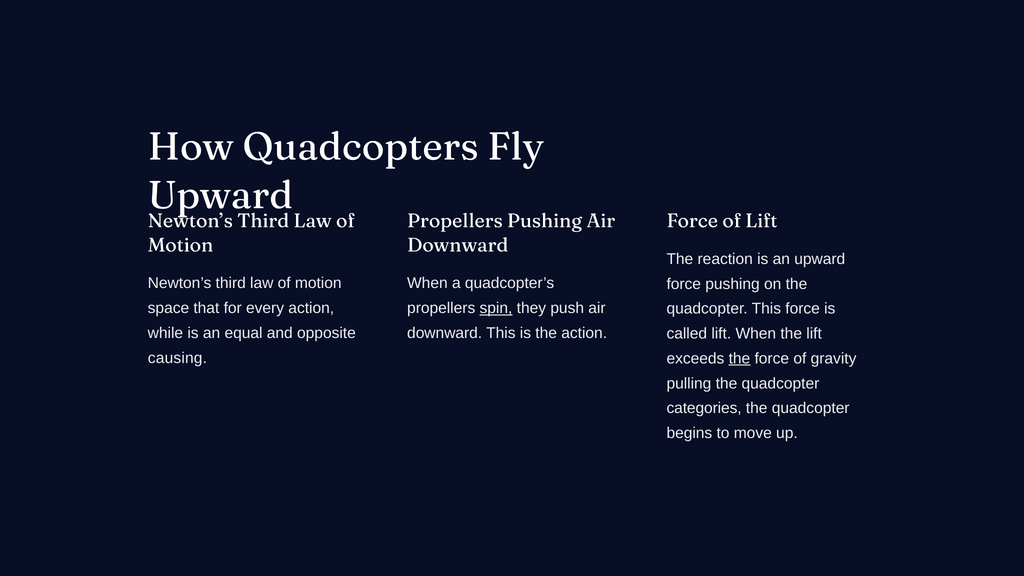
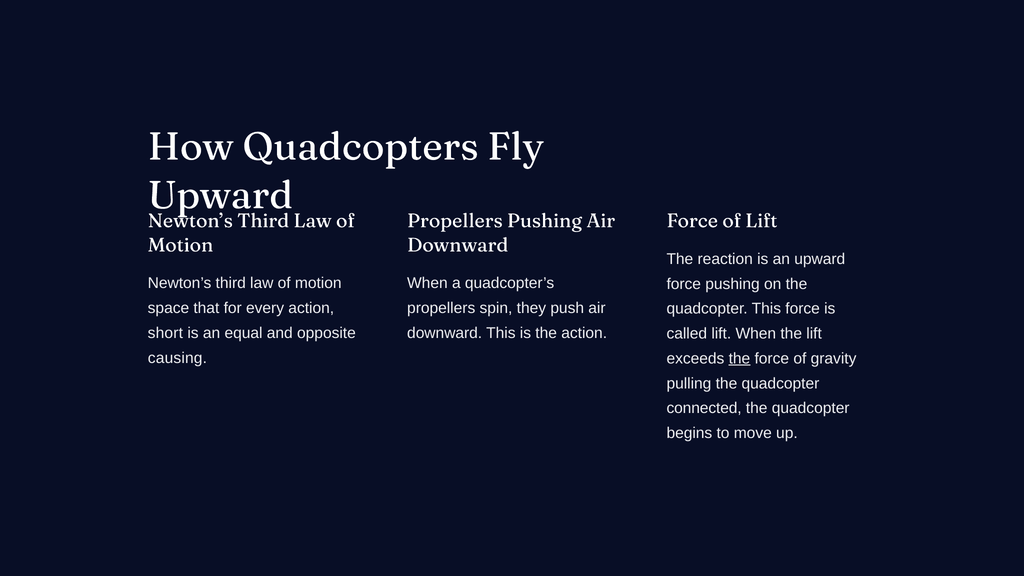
spin underline: present -> none (496, 308)
while: while -> short (165, 333)
categories: categories -> connected (704, 408)
